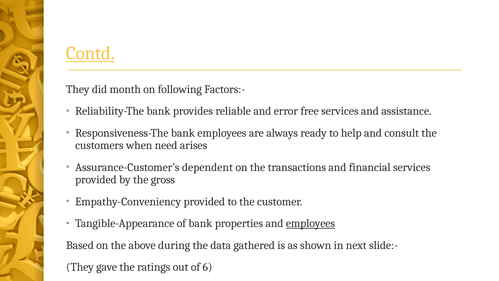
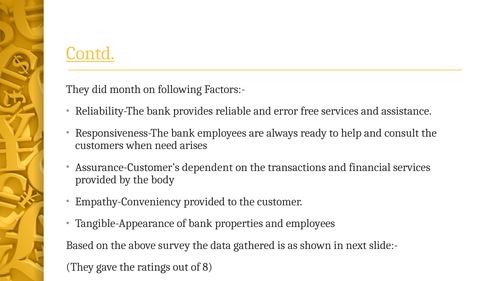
gross: gross -> body (163, 180)
employees underline: present -> none (310, 223)
during: during -> survey (174, 245)
6: 6 -> 8 (208, 267)
